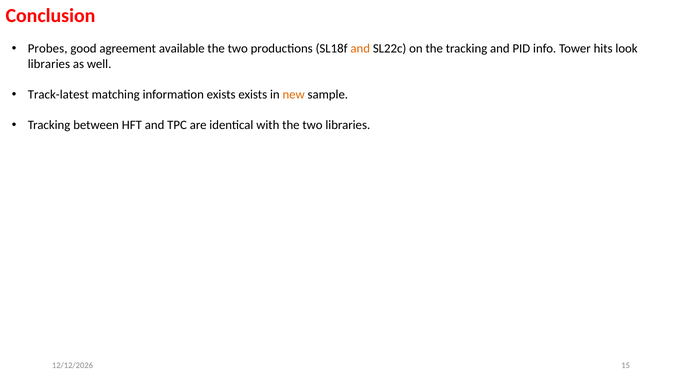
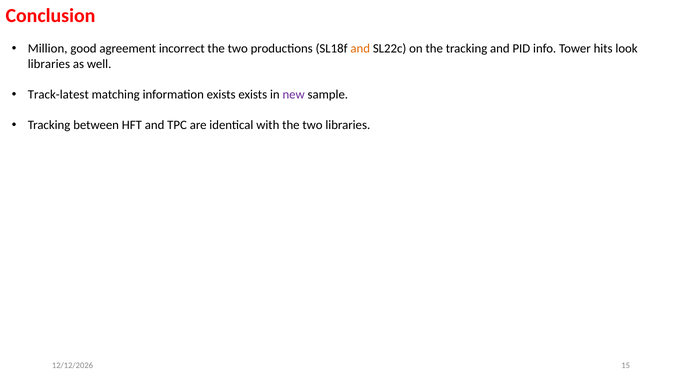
Probes: Probes -> Million (48, 49)
available: available -> incorrect (182, 49)
new colour: orange -> purple (294, 95)
